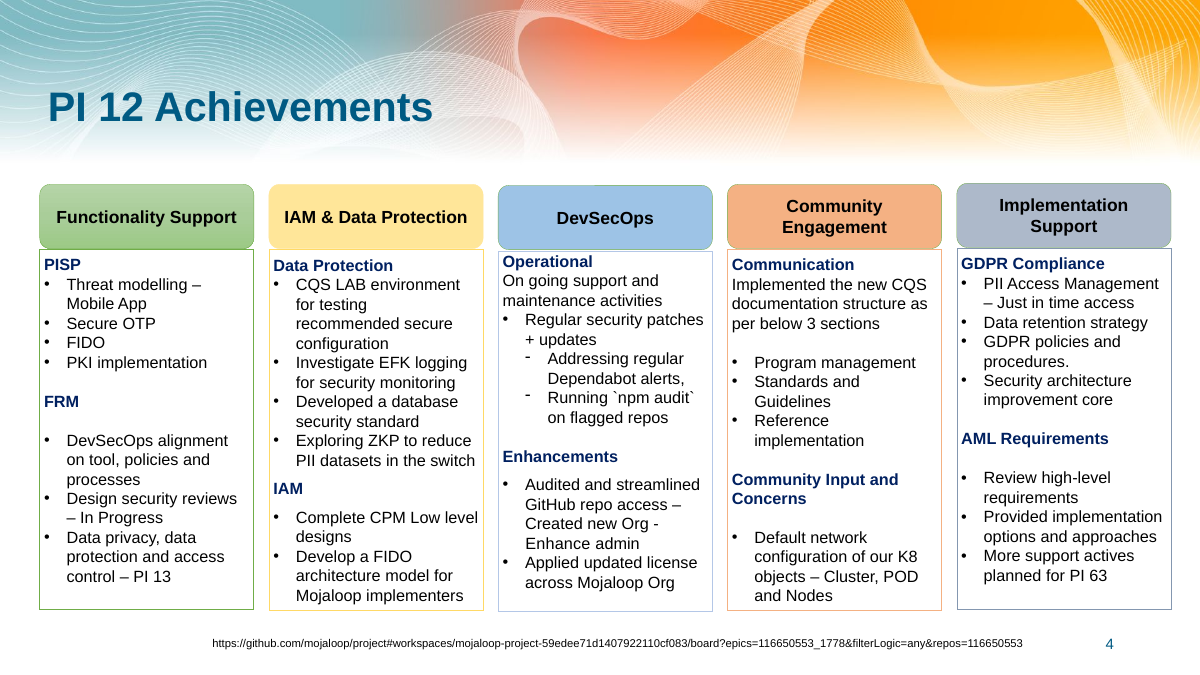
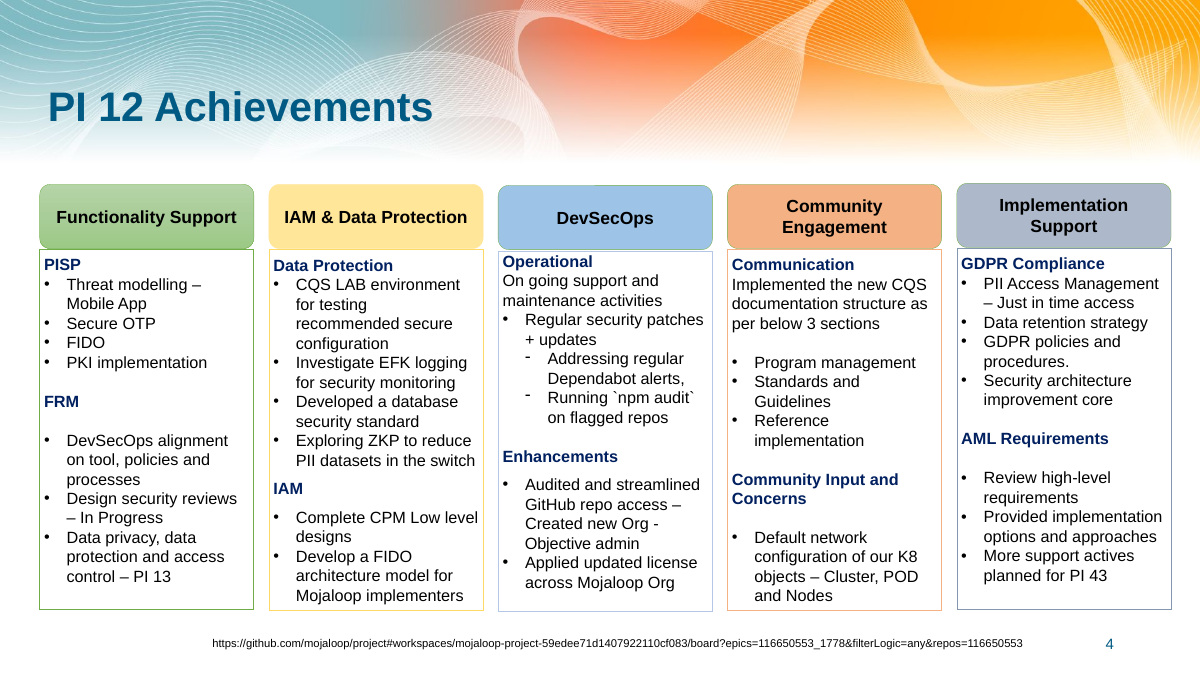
Enhance: Enhance -> Objective (558, 544)
63: 63 -> 43 (1098, 576)
